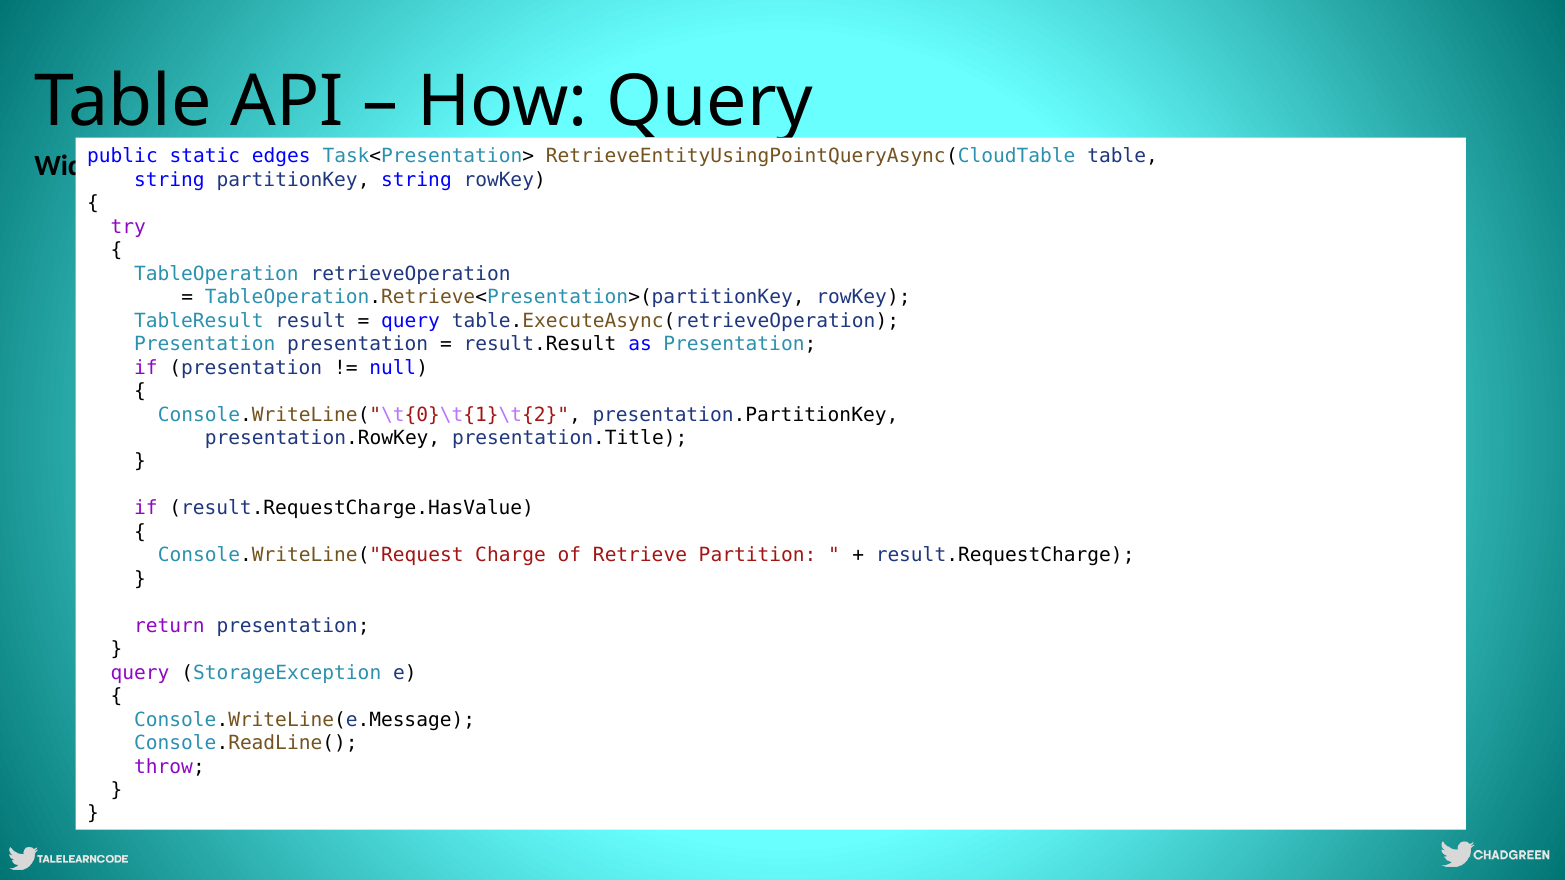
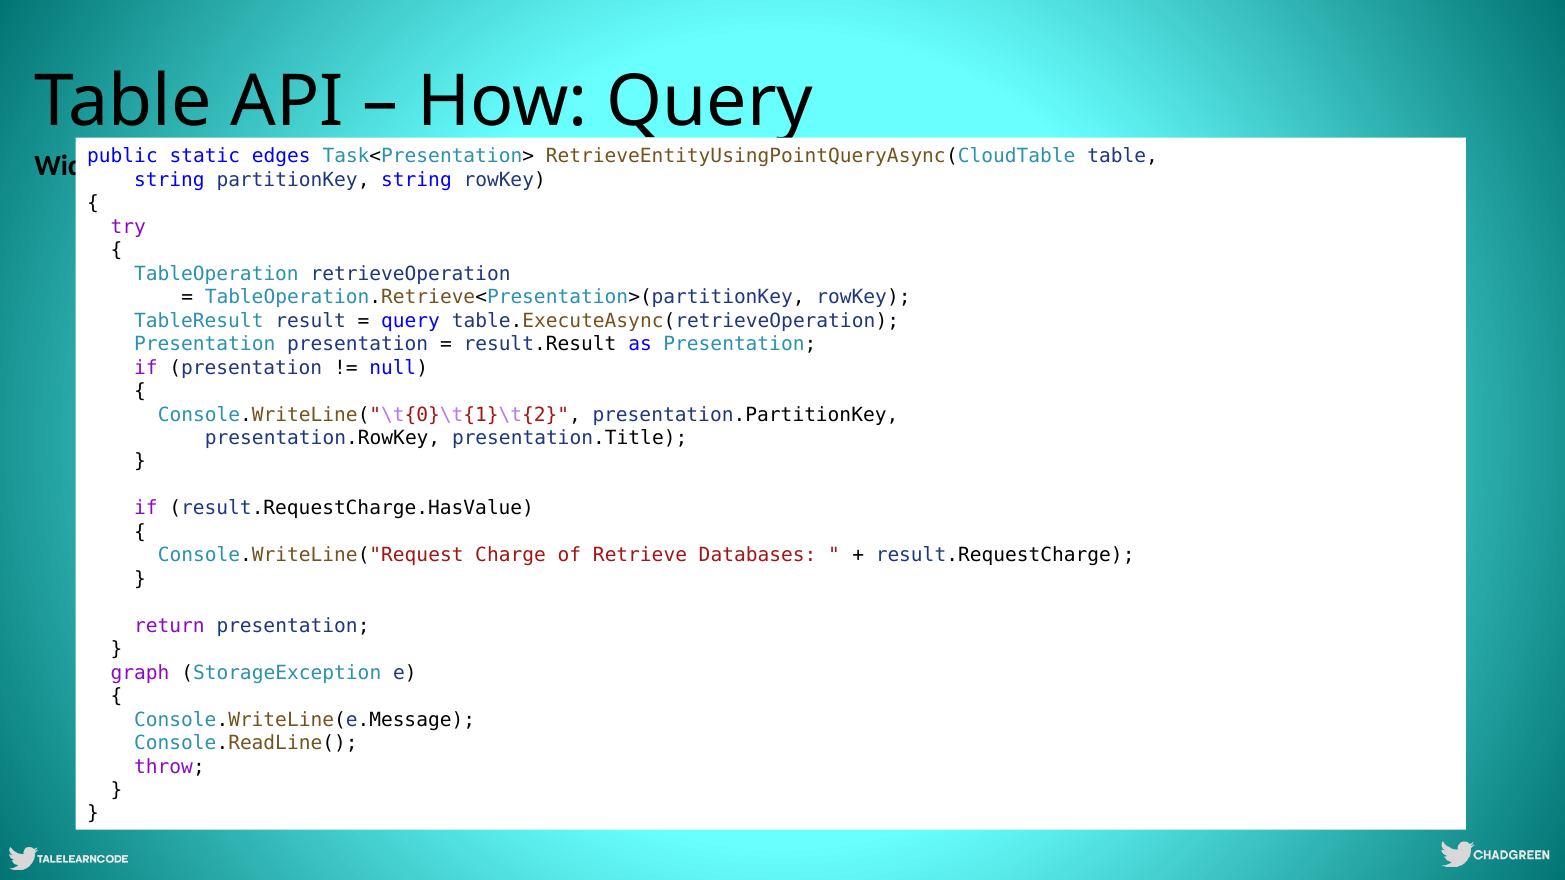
Partition: Partition -> Databases (758, 556)
query: query -> graph (140, 673)
